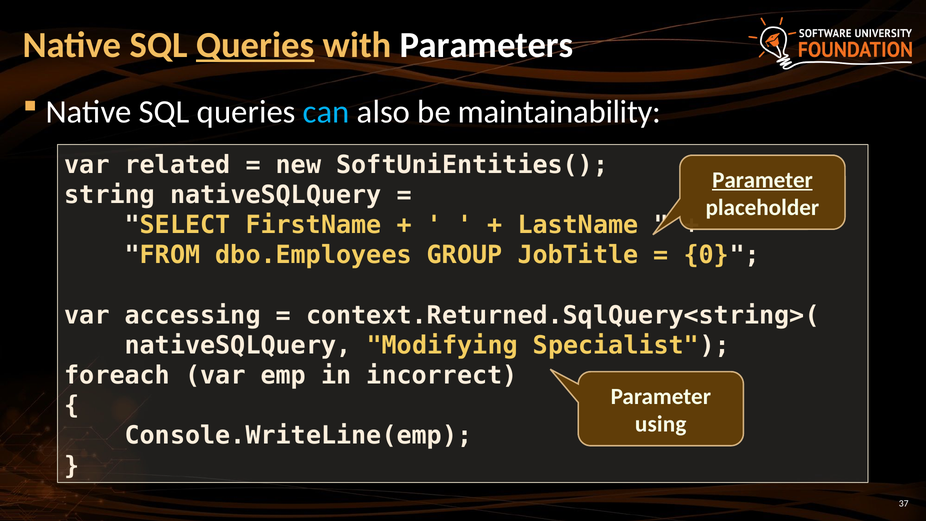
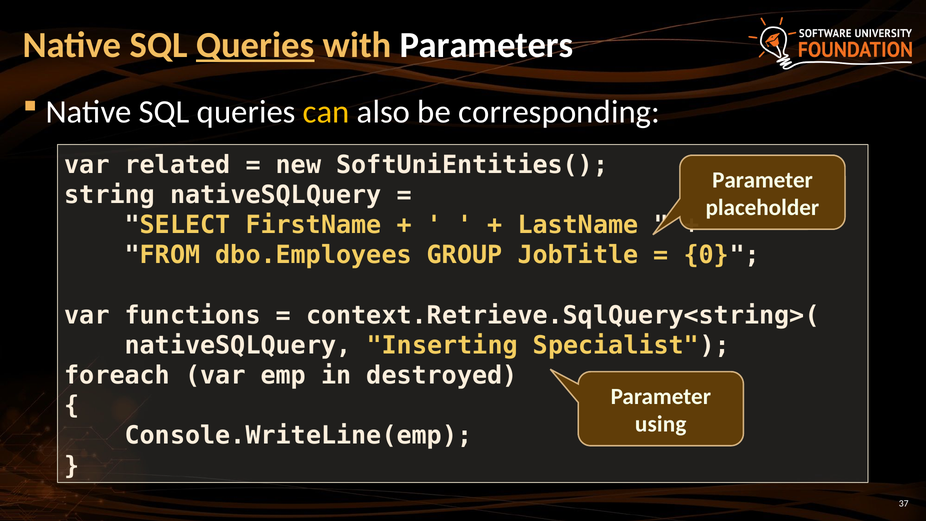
can colour: light blue -> yellow (326, 112)
maintainability: maintainability -> corresponding (559, 112)
Parameter underline: present -> none (762, 180)
accessing: accessing -> functions (193, 315)
context.Returned.SqlQuery<string>(: context.Returned.SqlQuery<string>( -> context.Retrieve.SqlQuery<string>( (563, 315)
Modifying: Modifying -> Inserting (442, 345)
incorrect: incorrect -> destroyed (442, 376)
